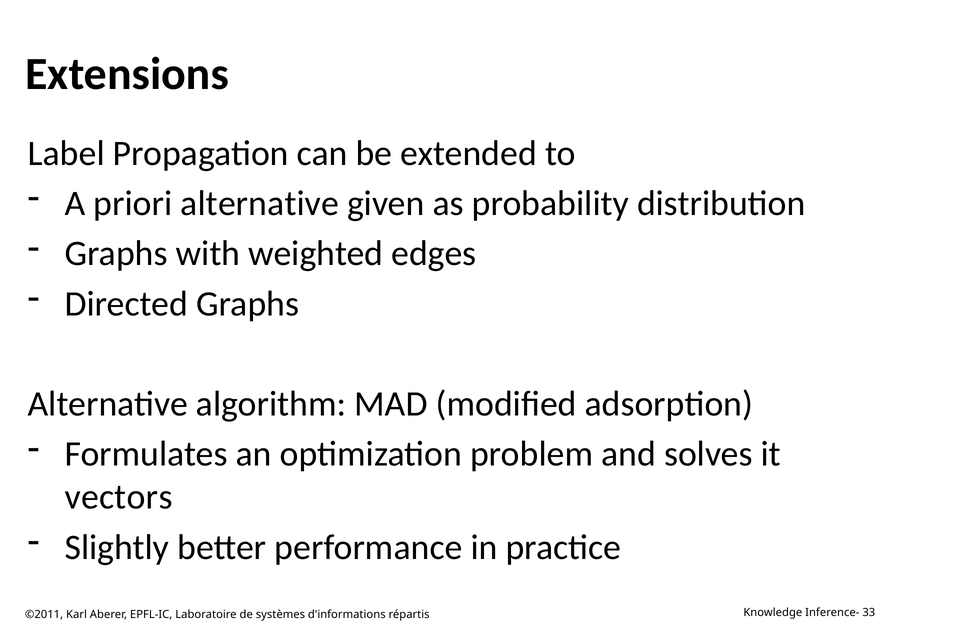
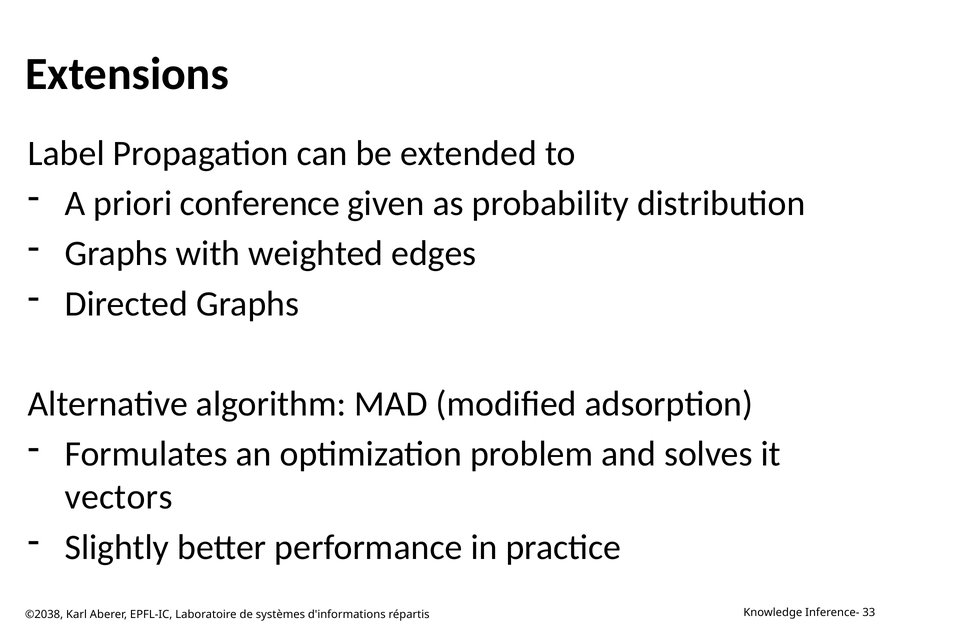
priori alternative: alternative -> conference (260, 203)
©2011: ©2011 -> ©2038 (44, 614)
